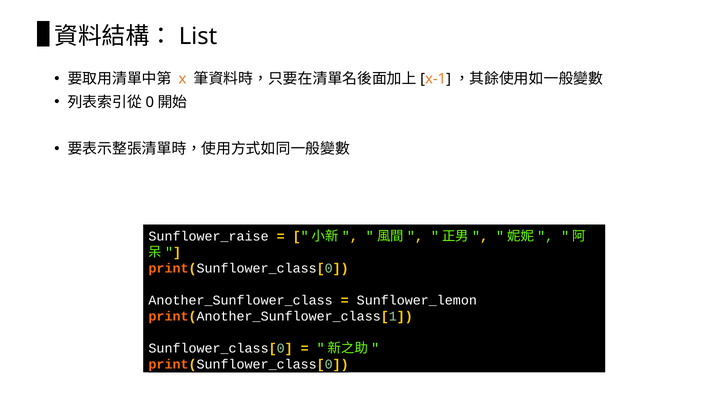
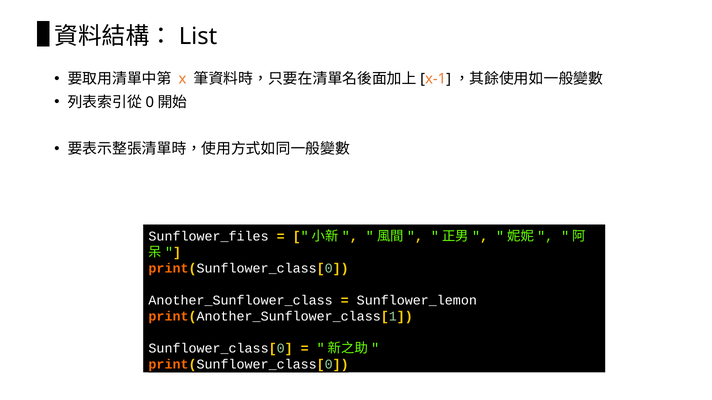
Sunflower_raise: Sunflower_raise -> Sunflower_files (209, 236)
